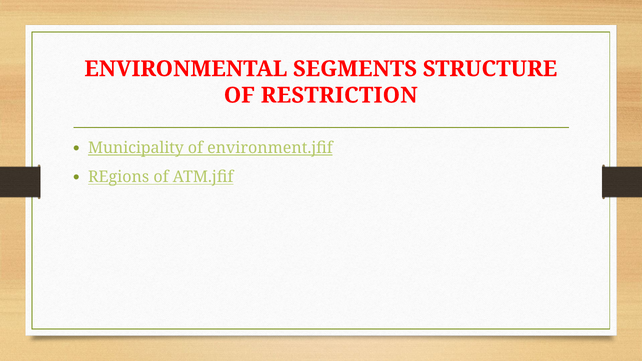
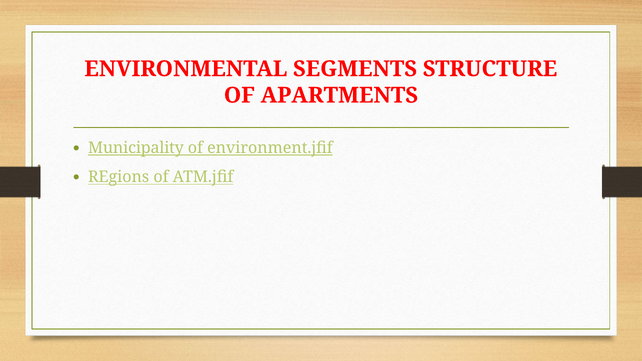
RESTRICTION: RESTRICTION -> APARTMENTS (339, 95)
